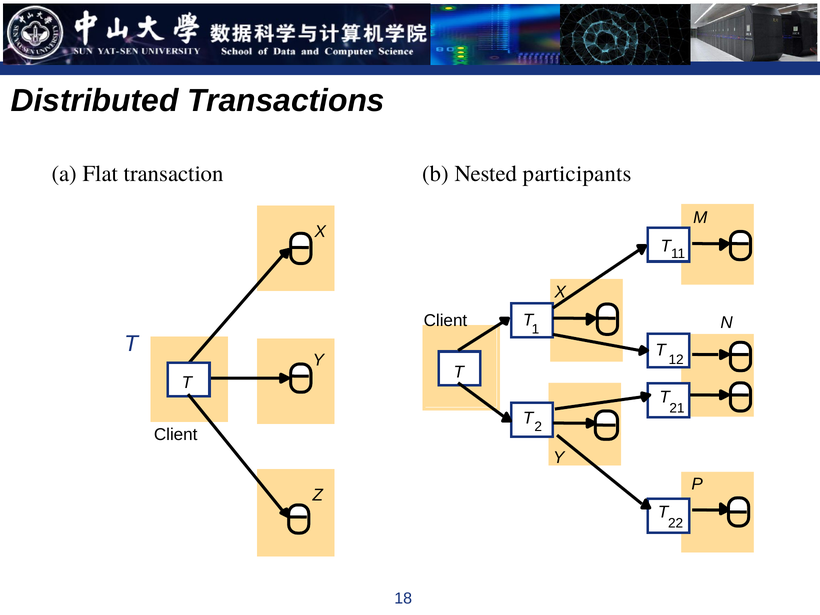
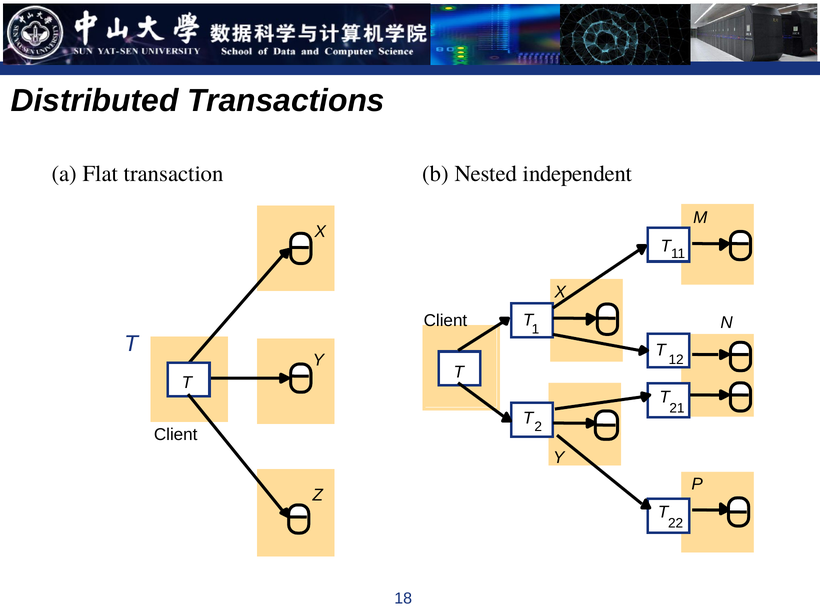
participants: participants -> independent (578, 174)
